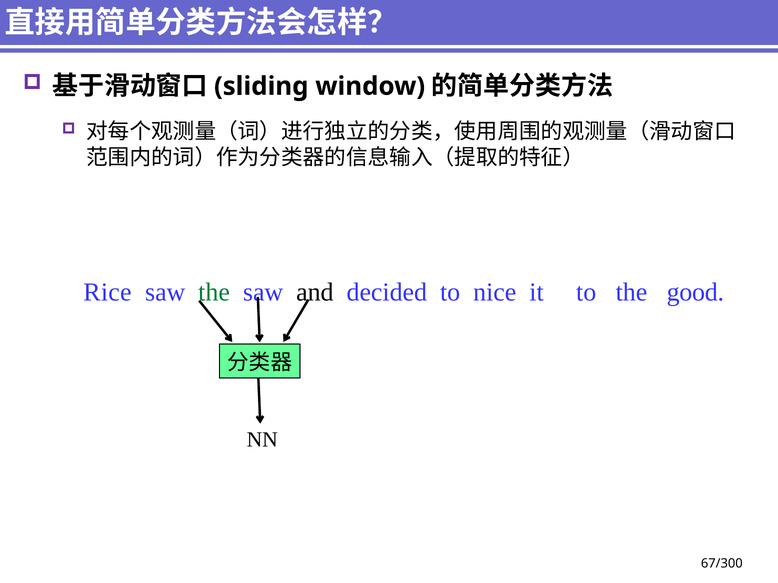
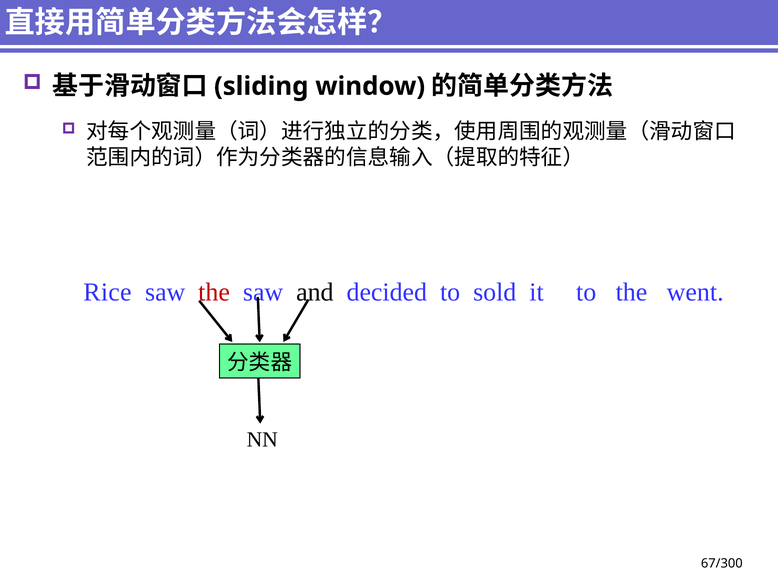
the colour: green -> red (214, 292)
nice: nice -> sold (495, 292)
good: good -> went (695, 292)
